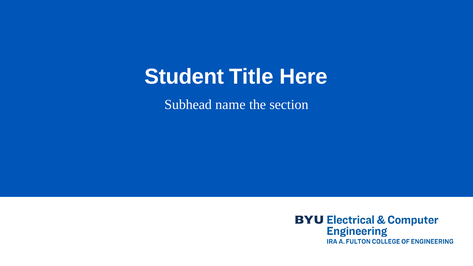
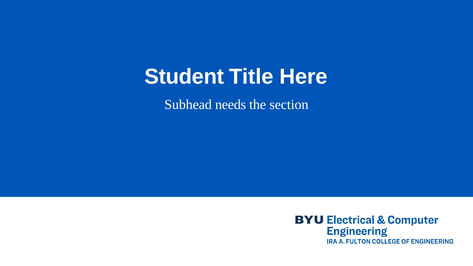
name: name -> needs (231, 105)
